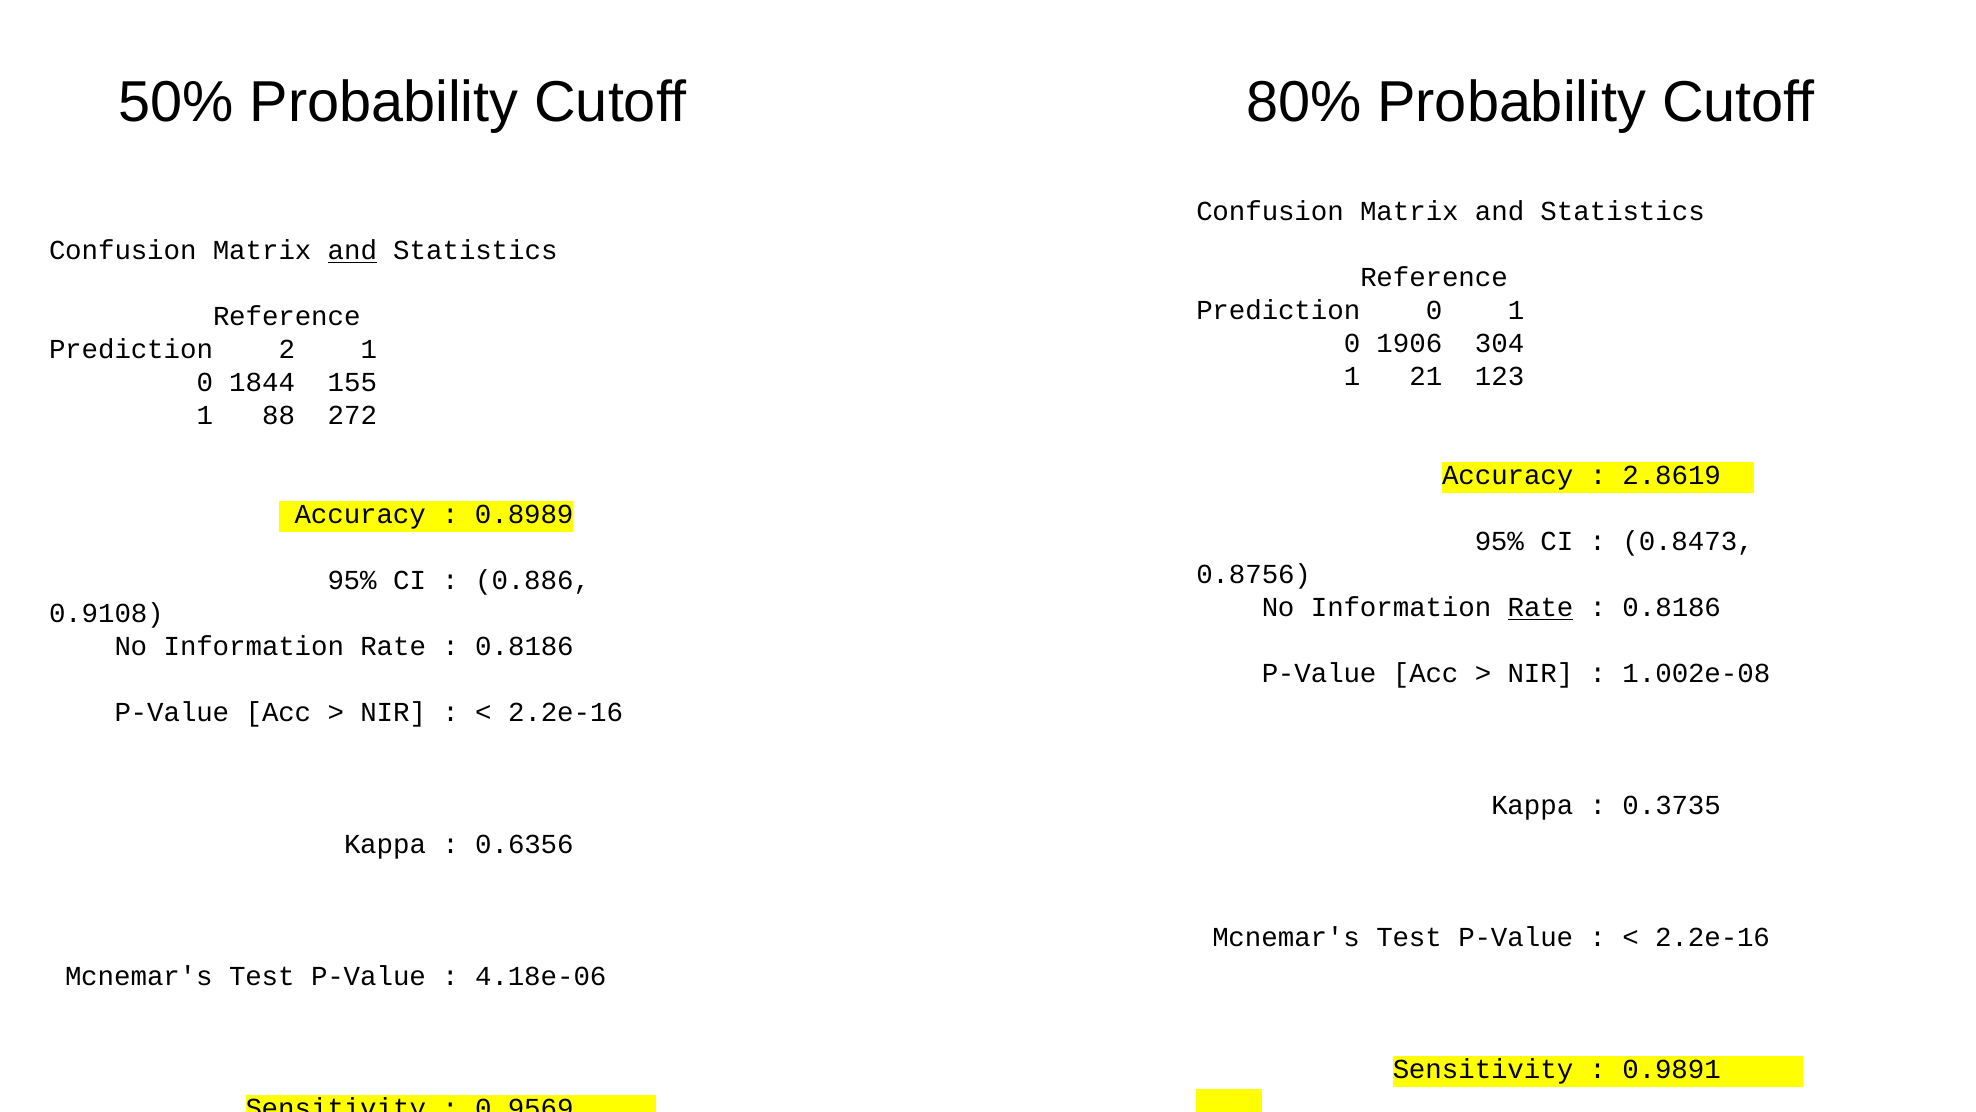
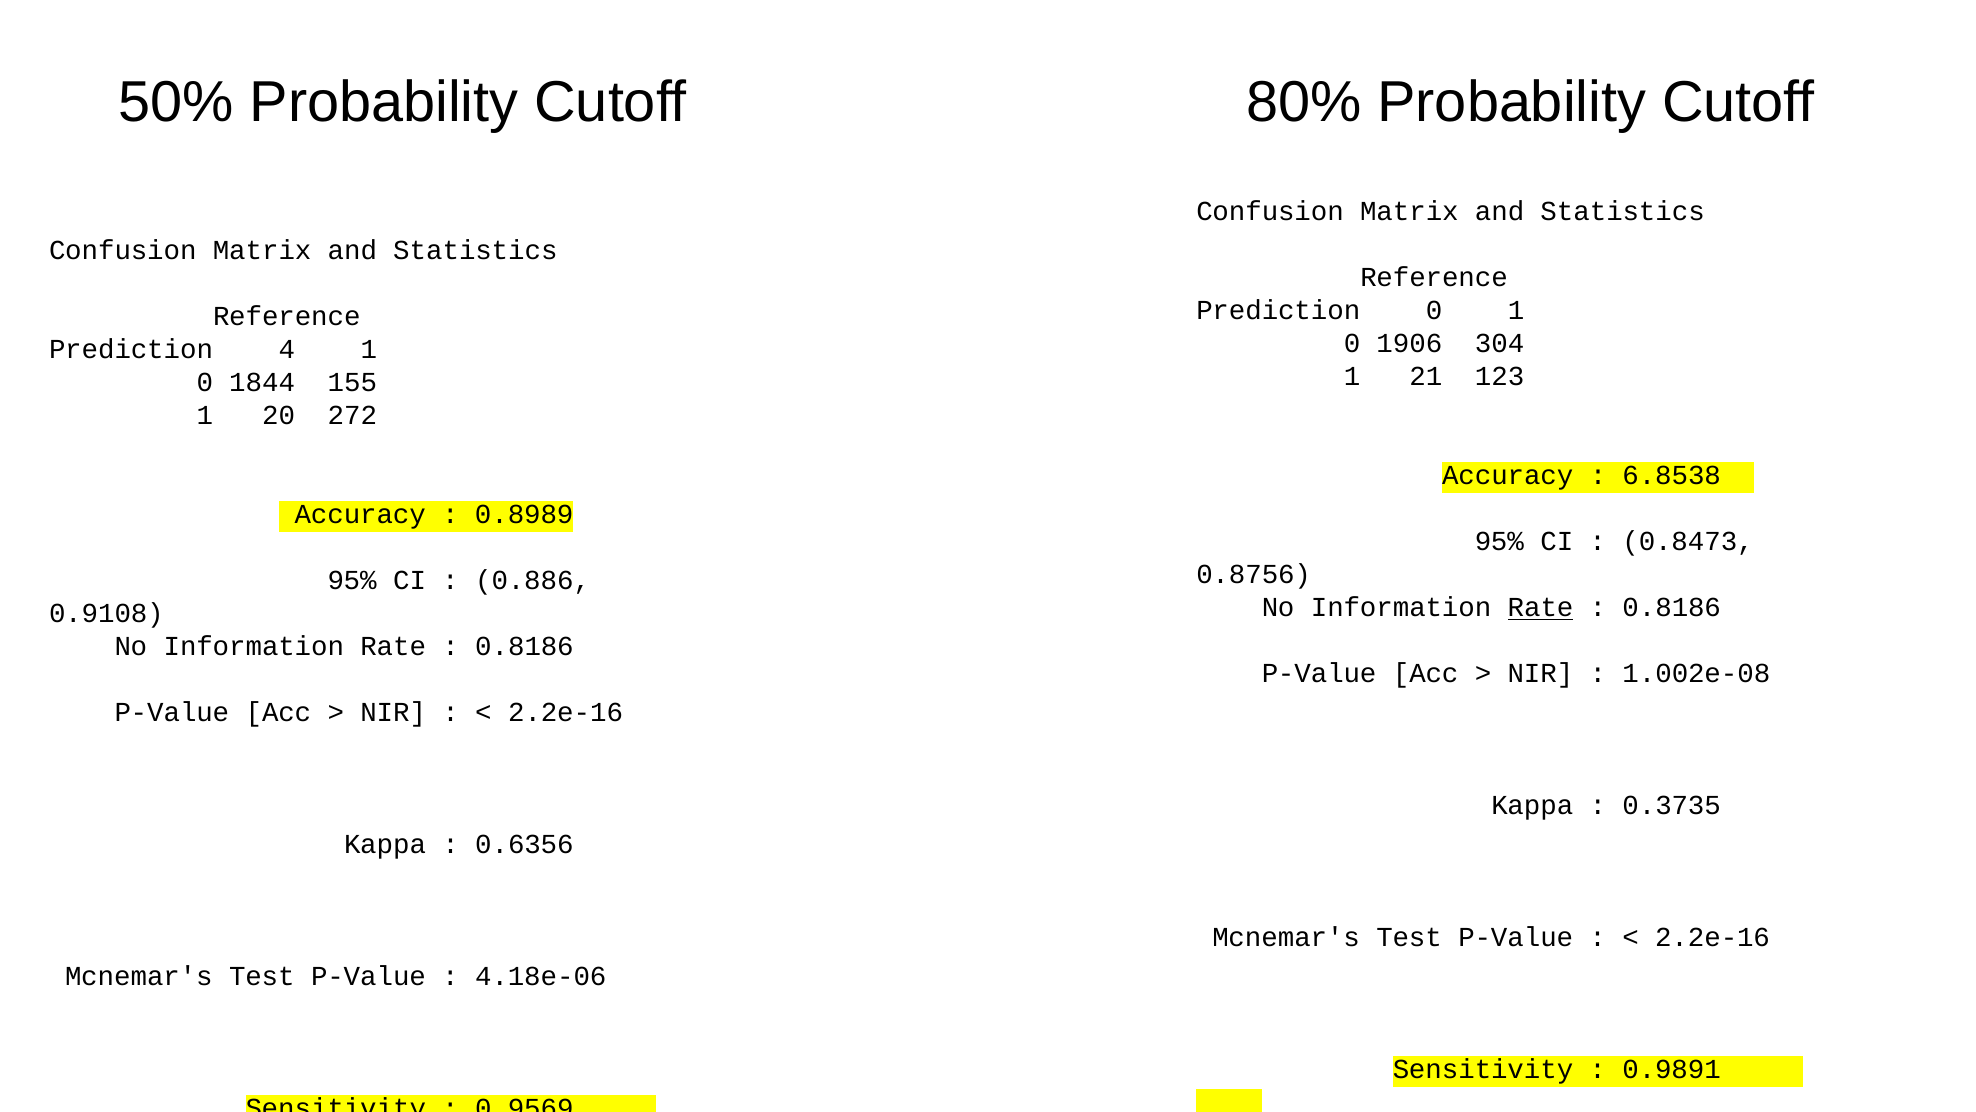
and underline: present -> none (352, 251)
2: 2 -> 4 (287, 349)
88: 88 -> 20 (279, 415)
2.8619: 2.8619 -> 6.8538 (1672, 475)
